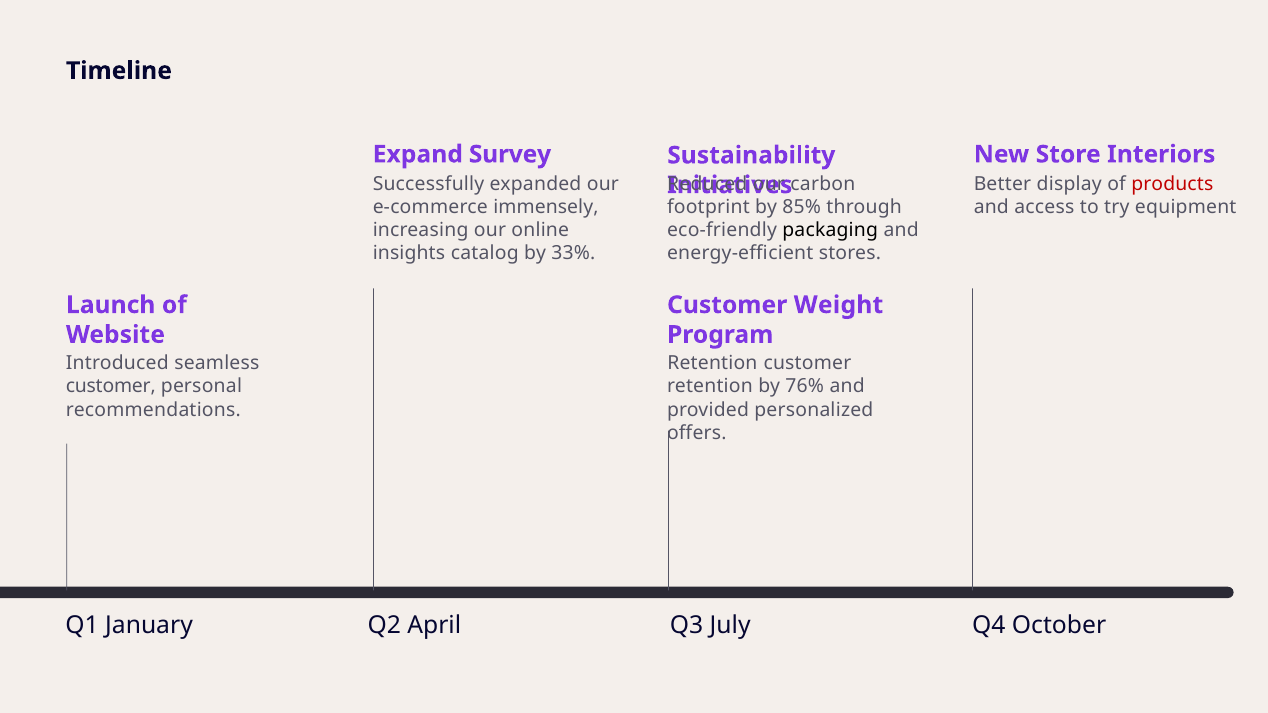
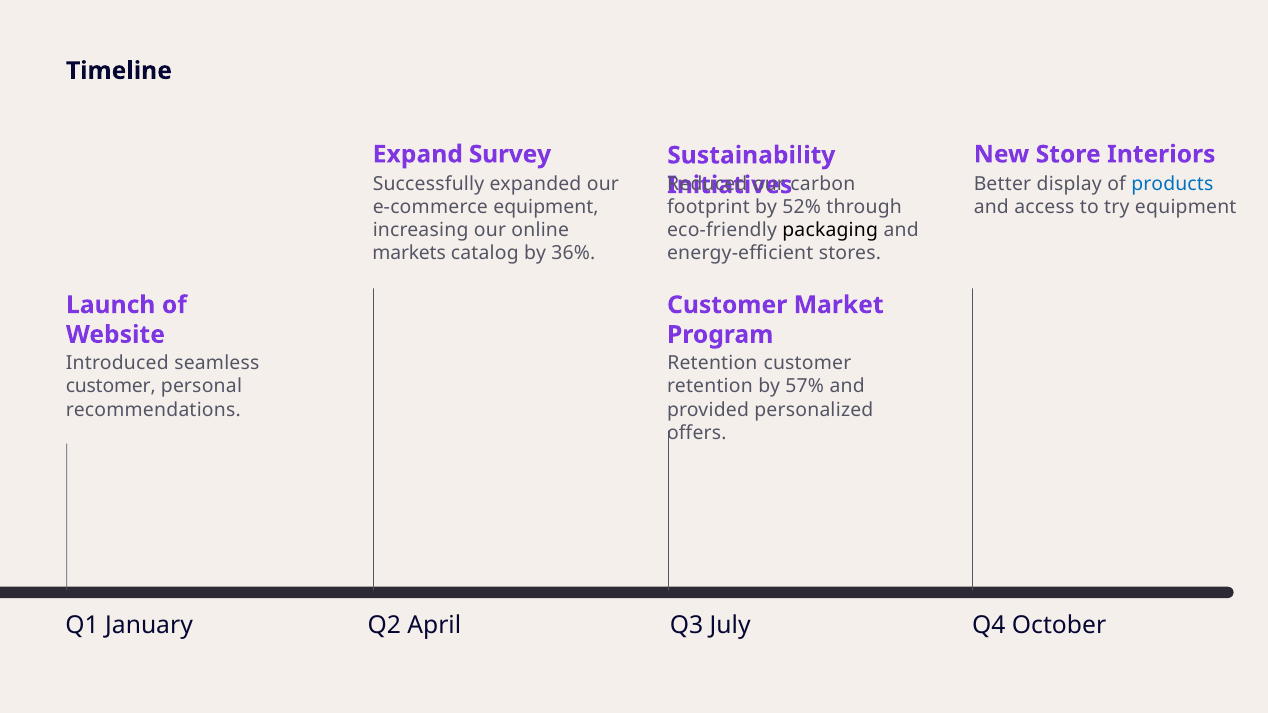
products colour: red -> blue (1172, 184)
e-commerce immensely: immensely -> equipment (546, 207)
85%: 85% -> 52% (802, 207)
insights: insights -> markets (409, 253)
33%: 33% -> 36% (573, 253)
Weight: Weight -> Market (839, 305)
76%: 76% -> 57% (805, 387)
